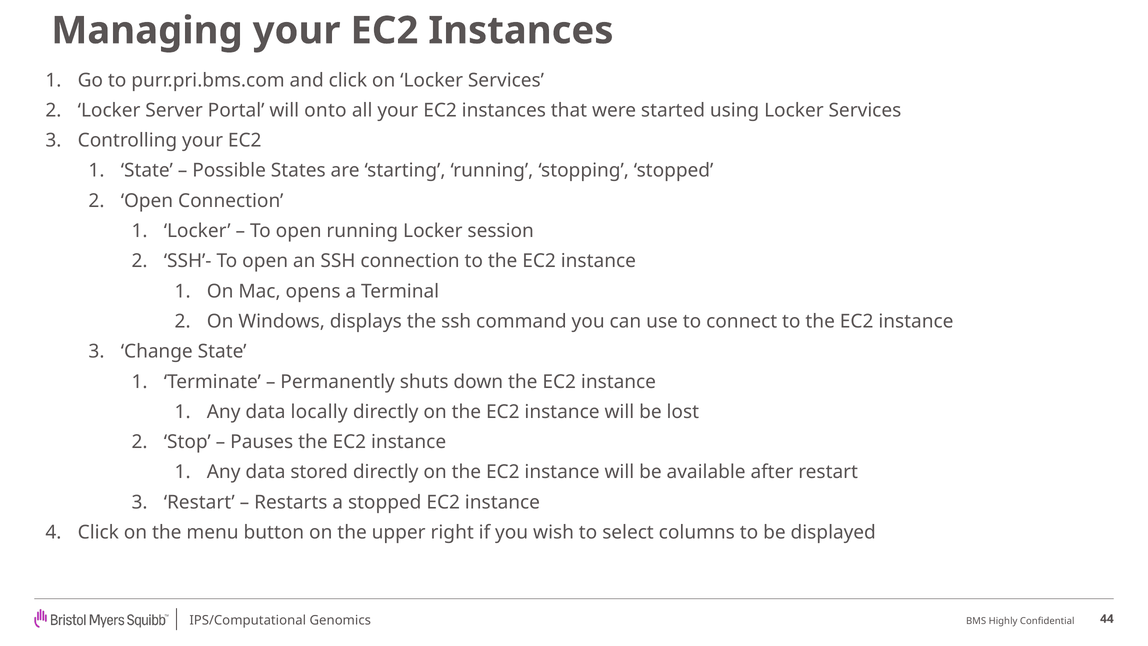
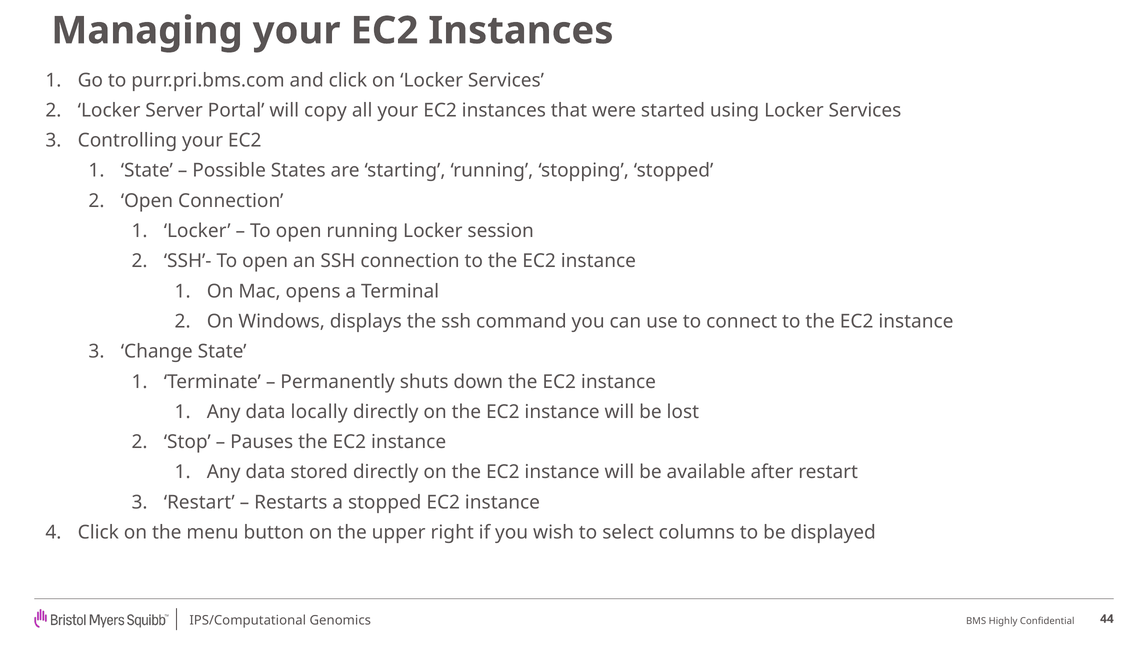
onto: onto -> copy (325, 110)
